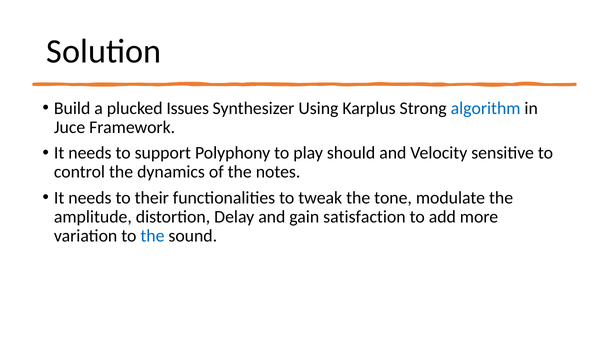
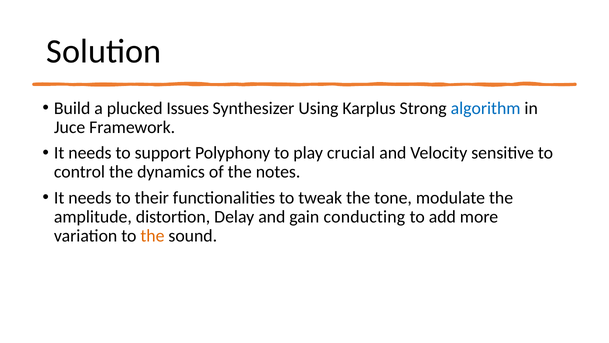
should: should -> crucial (351, 153)
satisfaction: satisfaction -> conducting (364, 217)
the colour: blue -> orange (152, 236)
